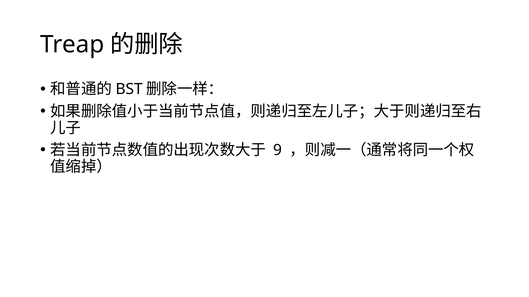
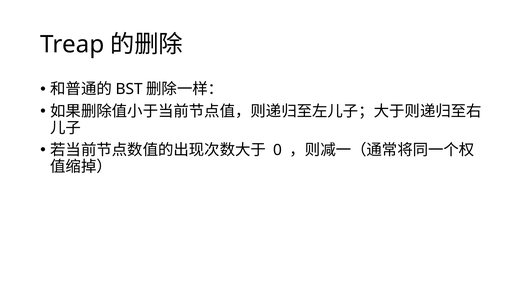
9: 9 -> 0 (277, 150)
